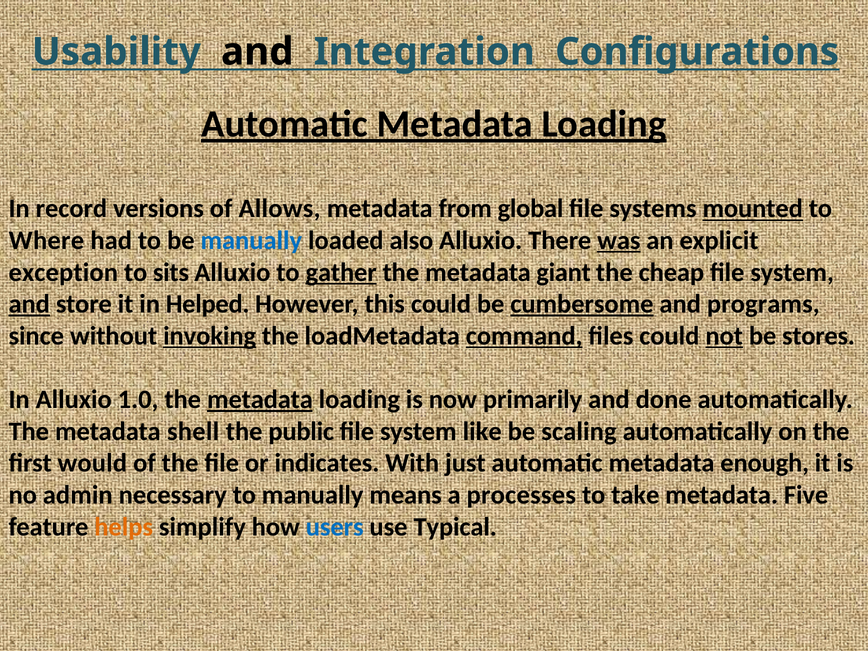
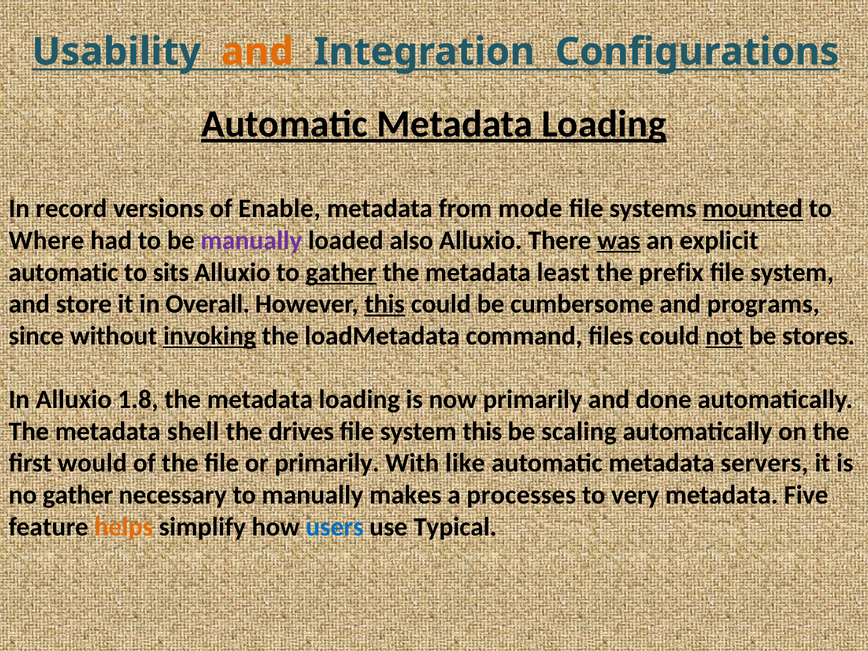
and colour: black -> orange (257, 52)
Allows: Allows -> Enable (280, 209)
global: global -> mode (530, 209)
manually colour: blue -> purple (251, 241)
exception: exception -> automatic (63, 272)
giant: giant -> least (563, 272)
cheap: cheap -> prefix (671, 272)
and underline: present -> none (29, 304)
Helped: Helped -> Overall (208, 304)
this underline: none -> present (385, 304)
cumbersome underline: present -> none (582, 304)
command underline: present -> none (524, 336)
1.0: 1.0 -> 1.8 (138, 400)
metadata underline: present -> none (260, 400)
public: public -> drives (301, 431)
system like: like -> this (482, 431)
or indicates: indicates -> primarily (327, 463)
just: just -> like (465, 463)
enough: enough -> servers (764, 463)
no admin: admin -> gather (78, 495)
means: means -> makes (405, 495)
take: take -> very (635, 495)
